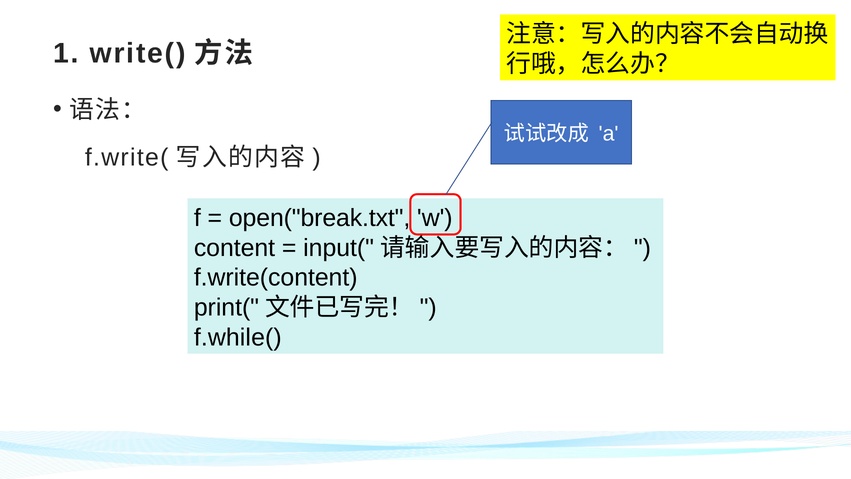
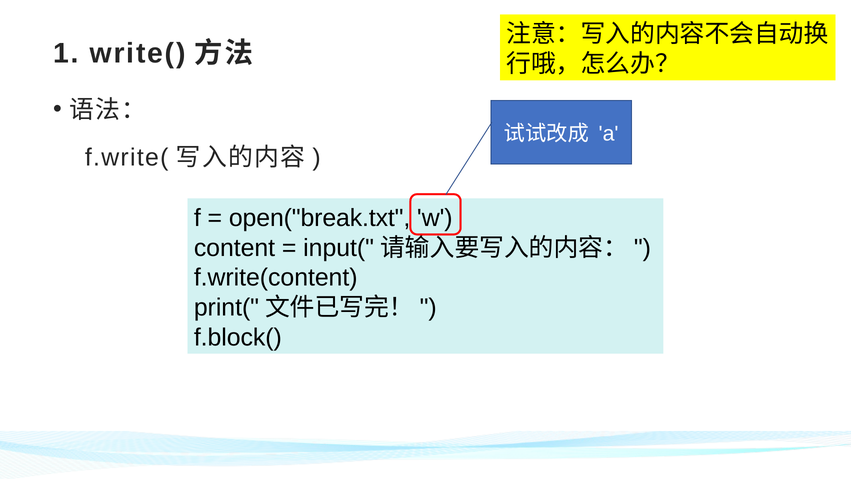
f.while(: f.while( -> f.block( (238, 337)
